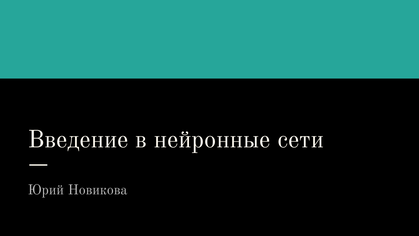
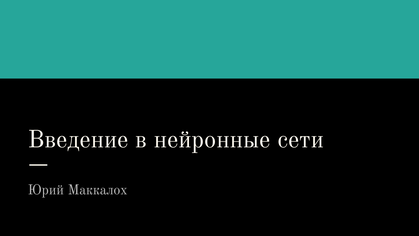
Новикова: Новикова -> Маккалох (98, 190)
